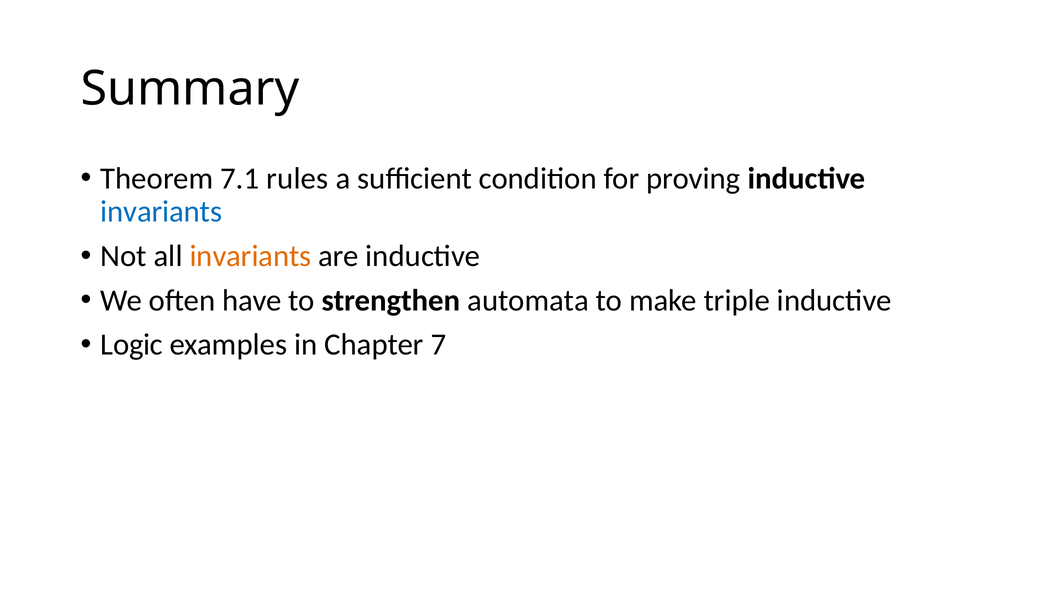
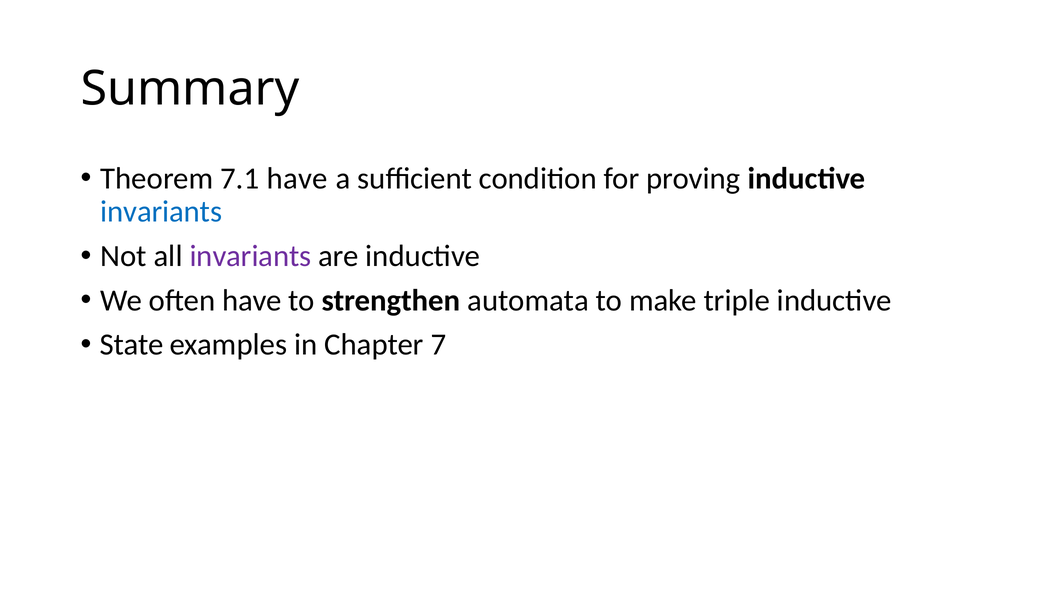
7.1 rules: rules -> have (297, 179)
invariants colour: orange -> purple (250, 256)
Logic: Logic -> State (132, 345)
